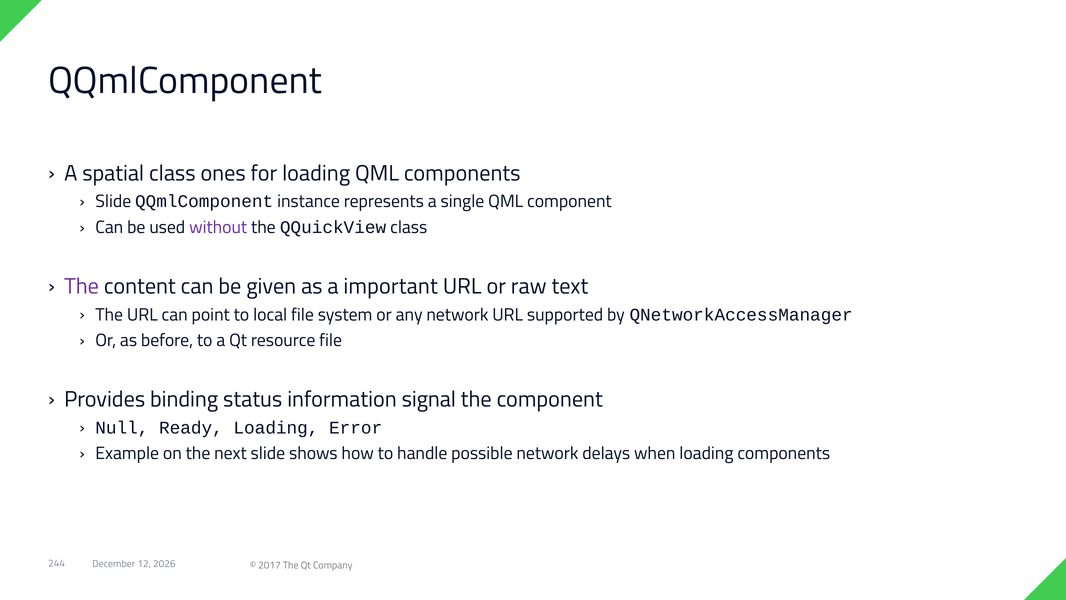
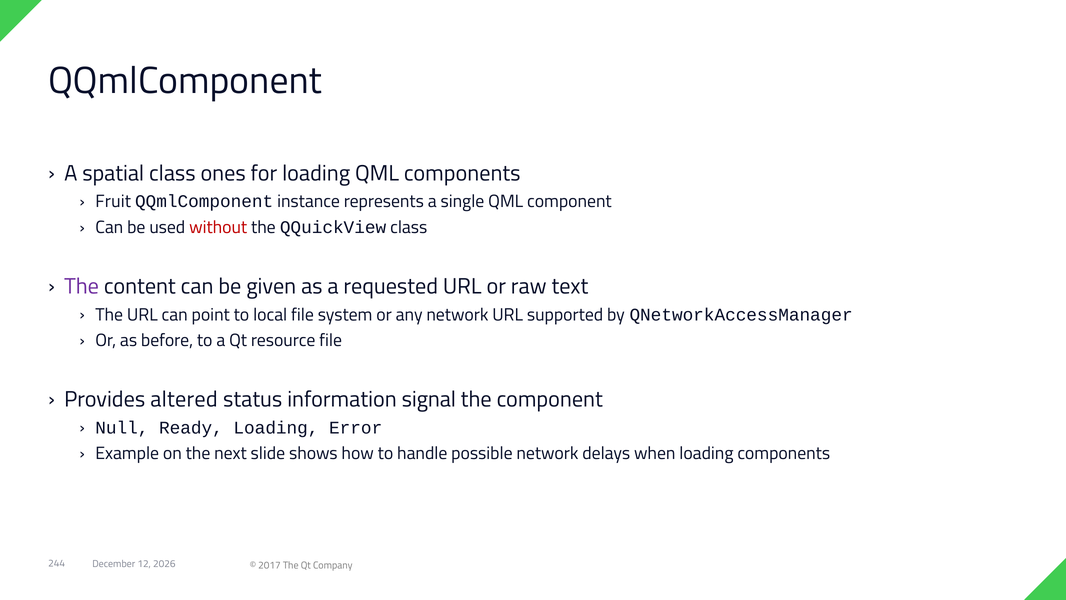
Slide: Slide -> Fruit (113, 201)
without colour: purple -> red (218, 227)
important: important -> requested (391, 286)
binding: binding -> altered (184, 399)
